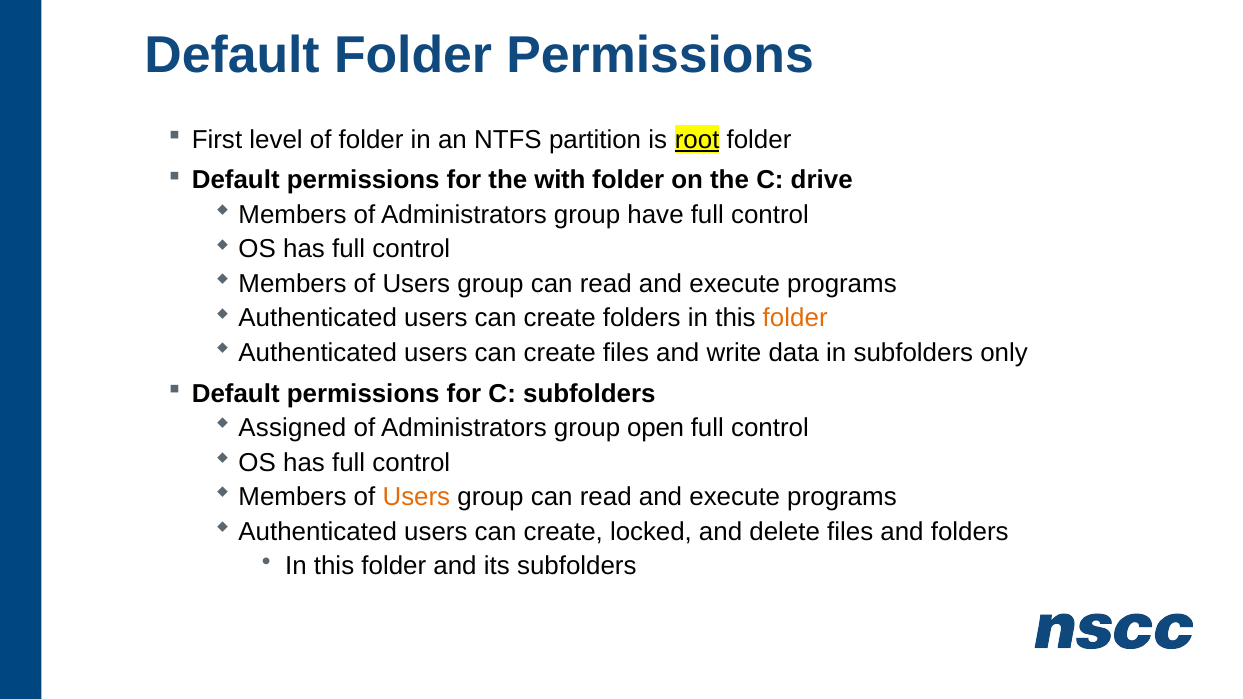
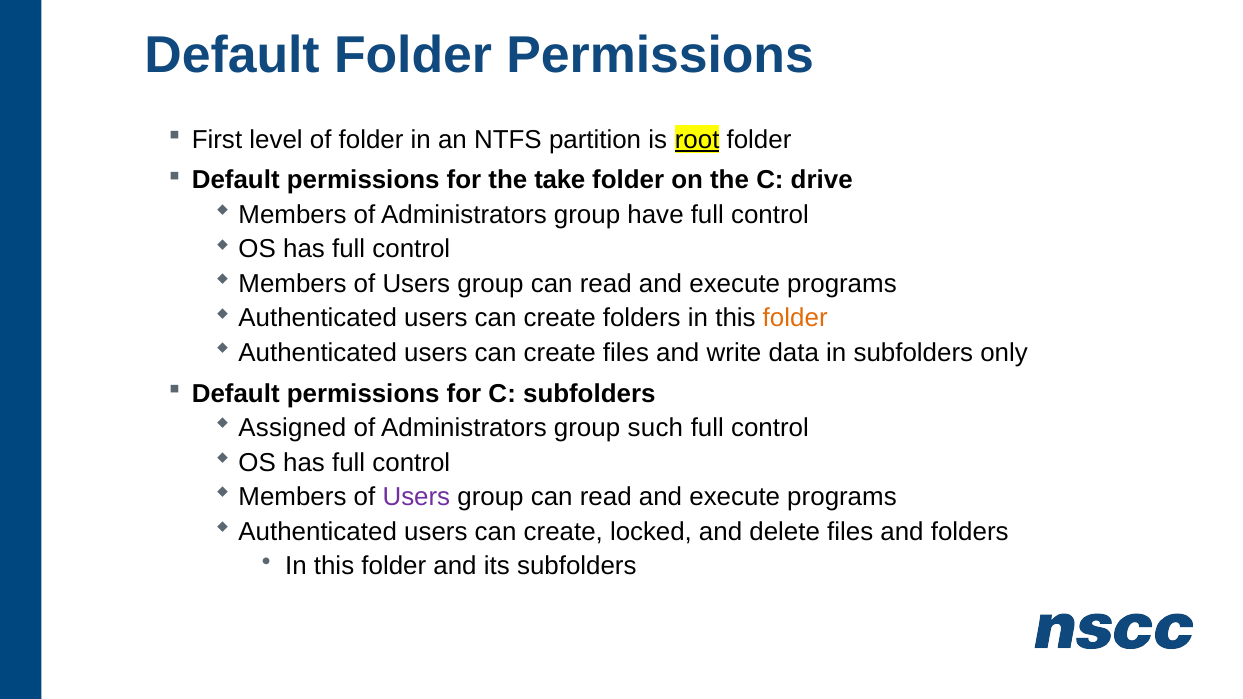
with: with -> take (560, 180)
open: open -> such (655, 428)
Users colour: orange -> purple (416, 497)
